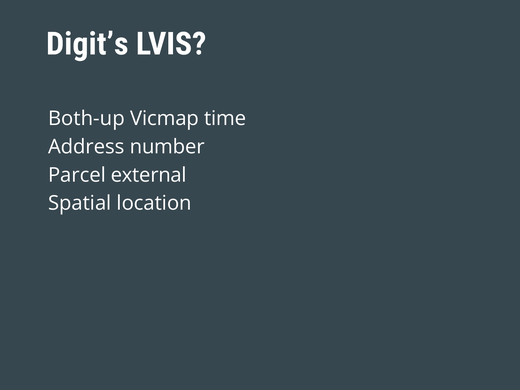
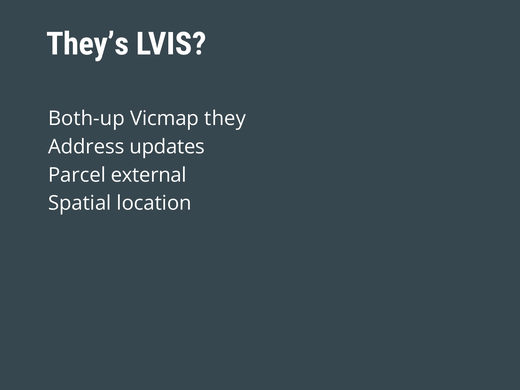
Digit’s: Digit’s -> They’s (87, 44)
time: time -> they (225, 118)
number: number -> updates (167, 147)
